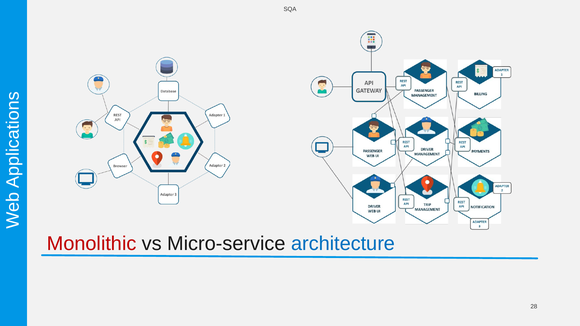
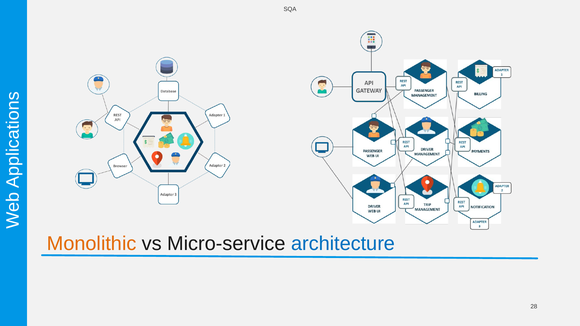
Monolithic colour: red -> orange (92, 244)
